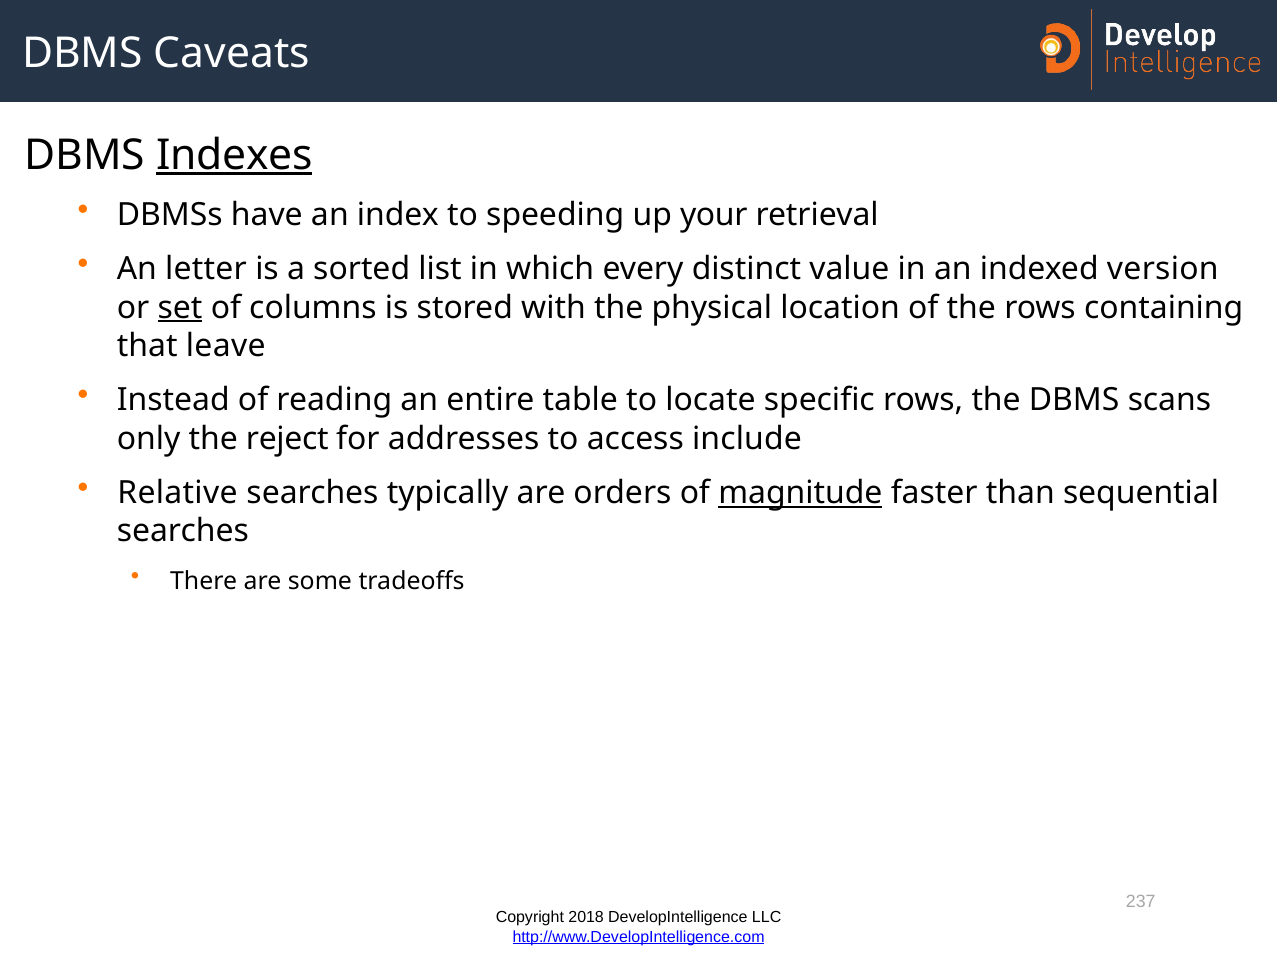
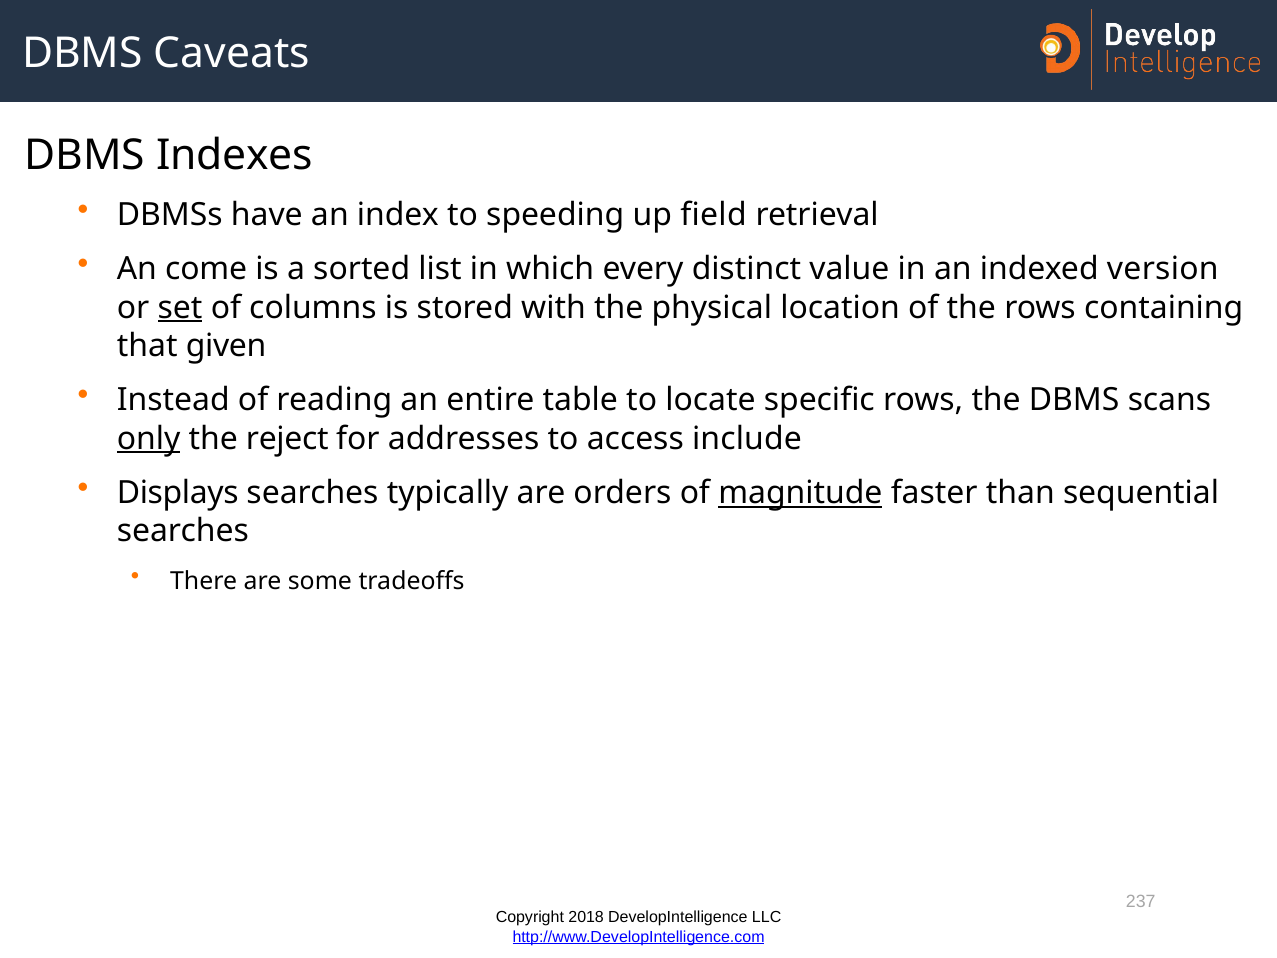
Indexes underline: present -> none (235, 155)
your: your -> field (713, 215)
letter: letter -> come (206, 269)
leave: leave -> given (226, 346)
only underline: none -> present (149, 439)
Relative: Relative -> Displays (178, 493)
